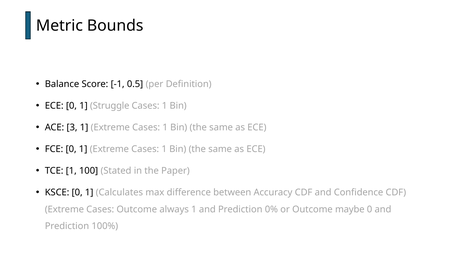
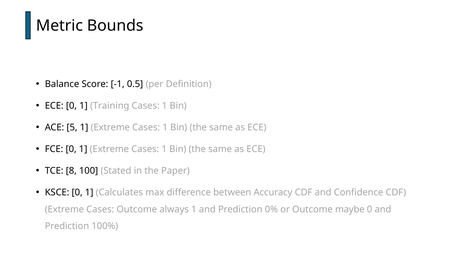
Struggle: Struggle -> Training (110, 106)
3: 3 -> 5 (72, 128)
TCE 1: 1 -> 8 (71, 171)
